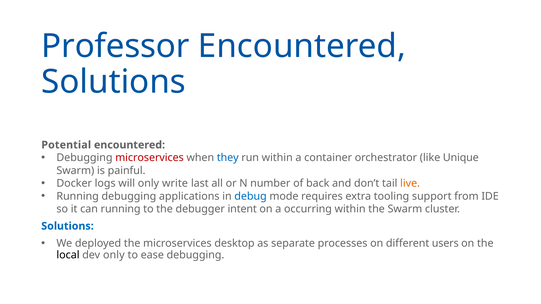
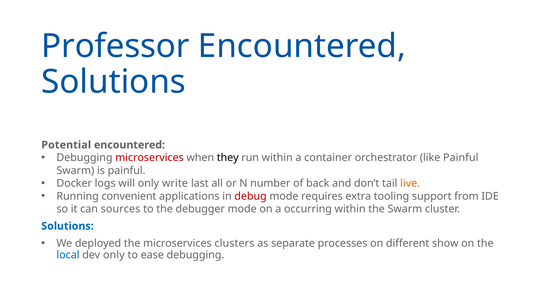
they colour: blue -> black (228, 158)
like Unique: Unique -> Painful (461, 158)
Running debugging: debugging -> convenient (129, 196)
debug colour: blue -> red (251, 196)
can running: running -> sources (121, 209)
debugger intent: intent -> mode (242, 209)
desktop: desktop -> clusters (234, 244)
users: users -> show (445, 244)
local colour: black -> blue (68, 255)
